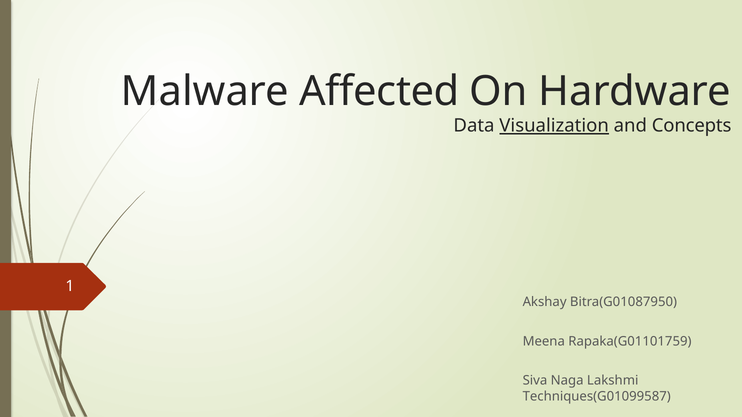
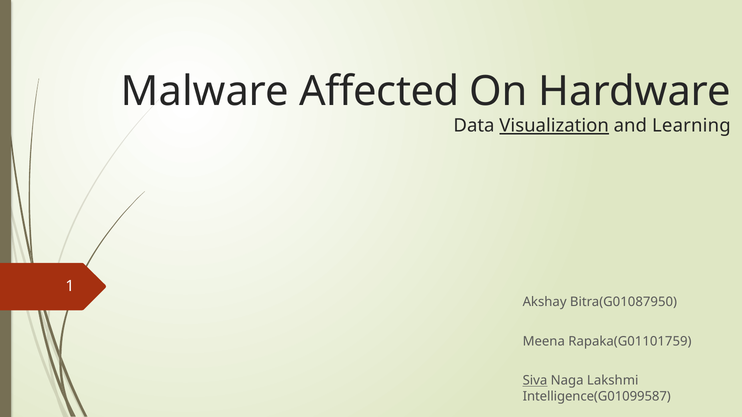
Concepts: Concepts -> Learning (691, 126)
Siva underline: none -> present (535, 381)
Techniques(G01099587: Techniques(G01099587 -> Intelligence(G01099587 (597, 397)
